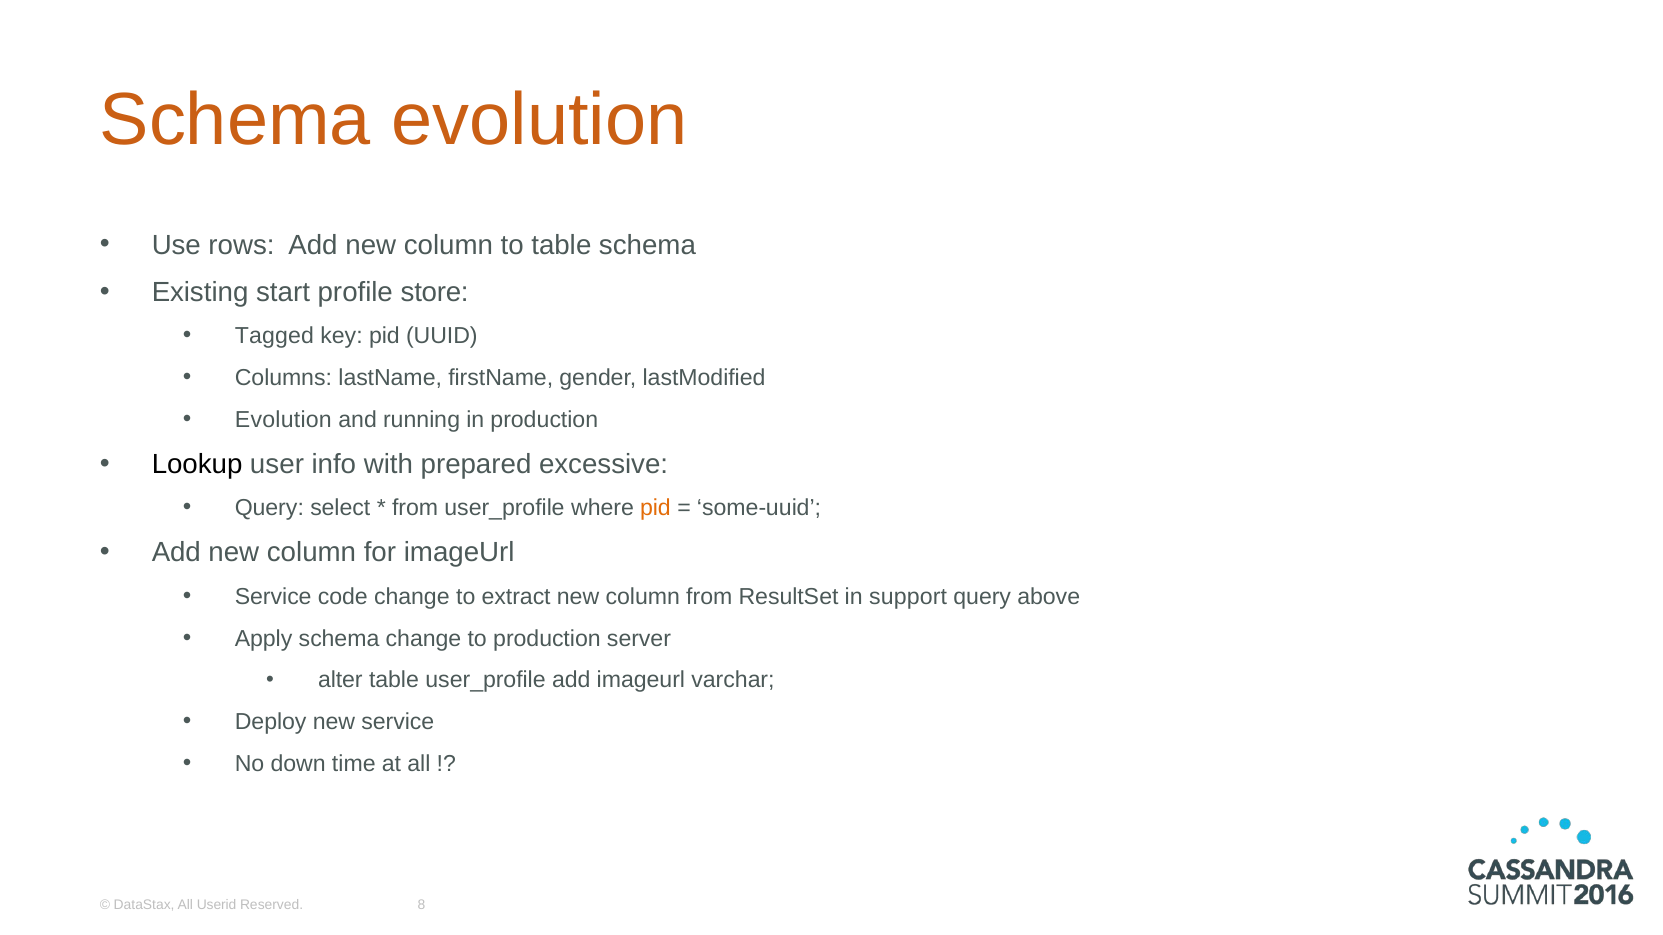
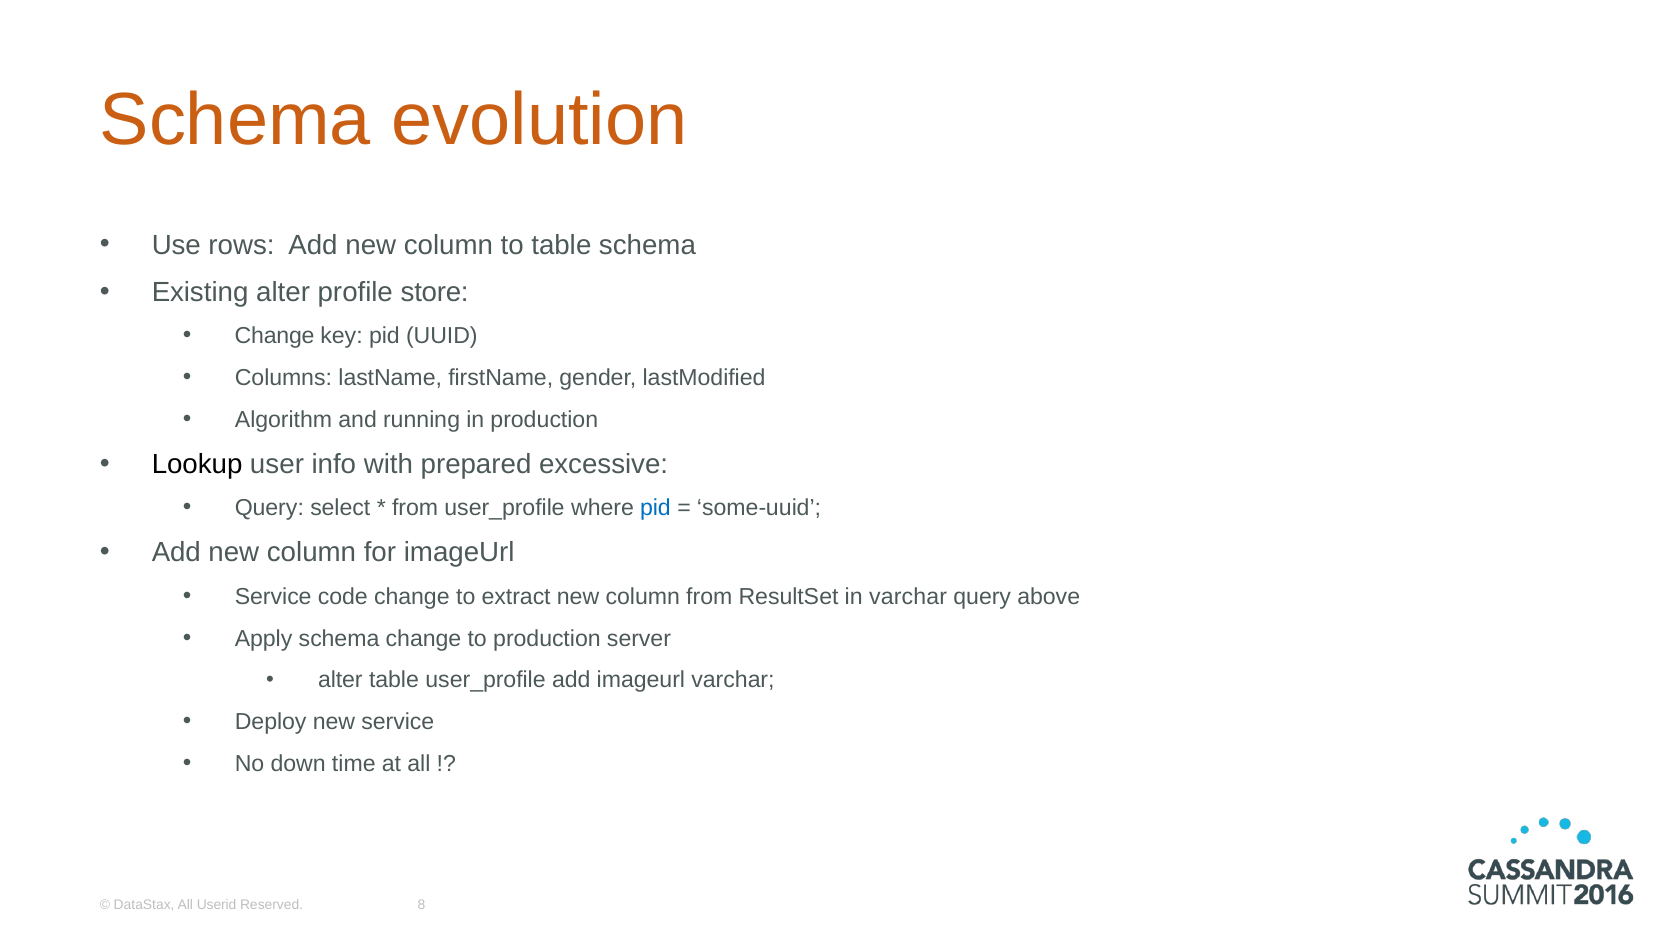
Existing start: start -> alter (283, 292)
Tagged: Tagged -> Change (275, 336)
Evolution: Evolution -> Algorithm (284, 420)
pid colour: orange -> blue (655, 508)
in support: support -> varchar (908, 597)
